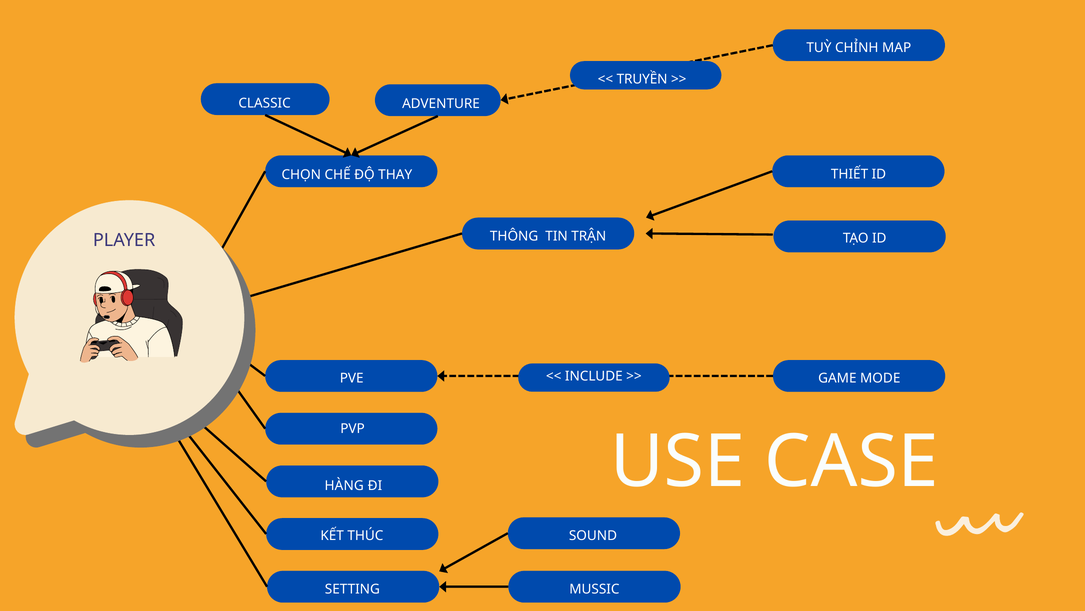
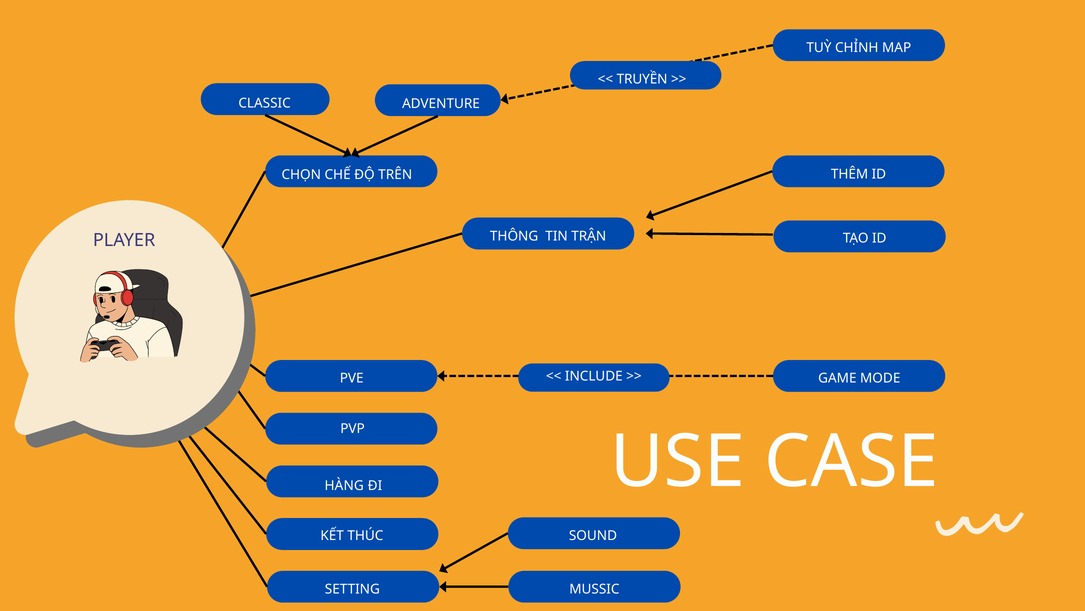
THIẾT: THIẾT -> THÊM (850, 174)
THAY: THAY -> TRÊN (395, 174)
